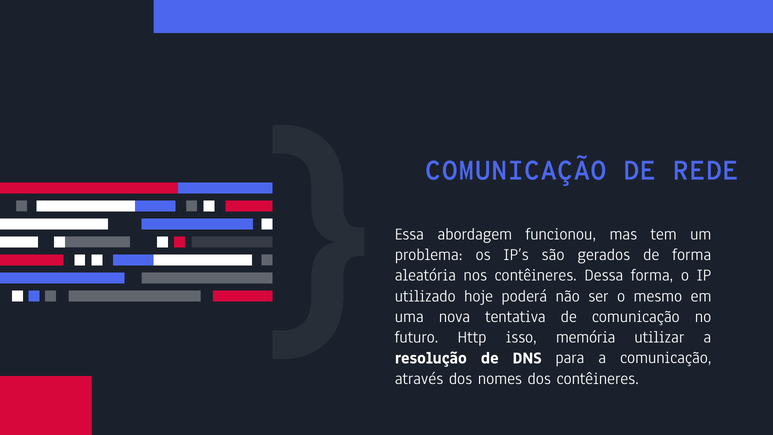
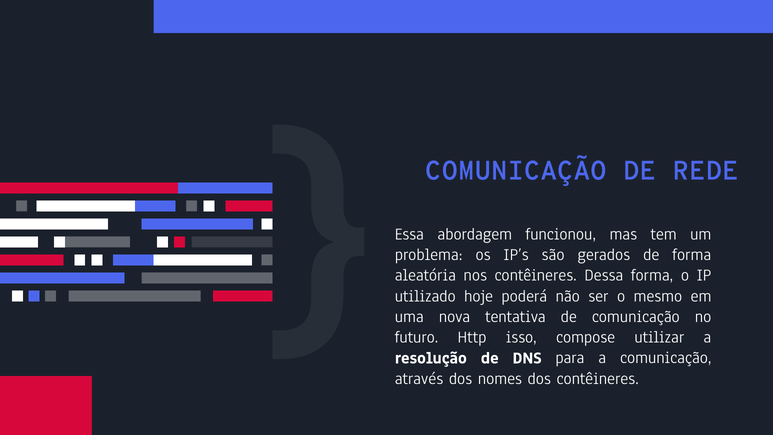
memória: memória -> compose (586, 337)
